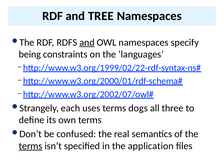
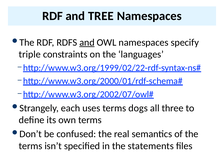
being: being -> triple (30, 54)
terms underline: present -> none (31, 146)
application: application -> statements (151, 146)
